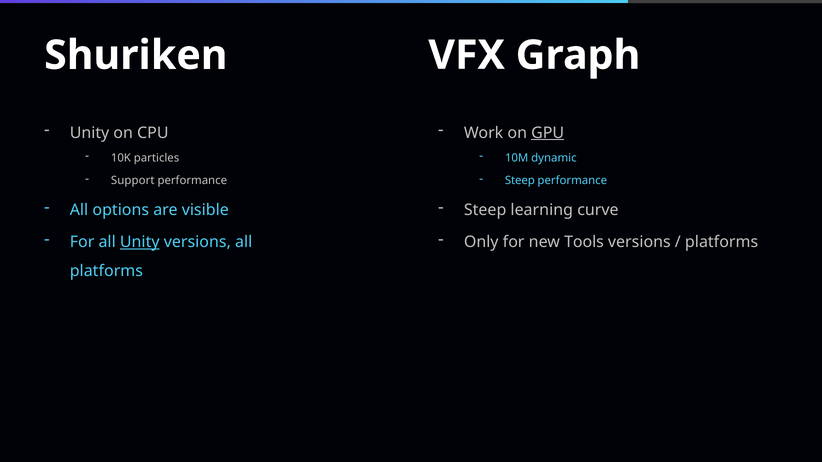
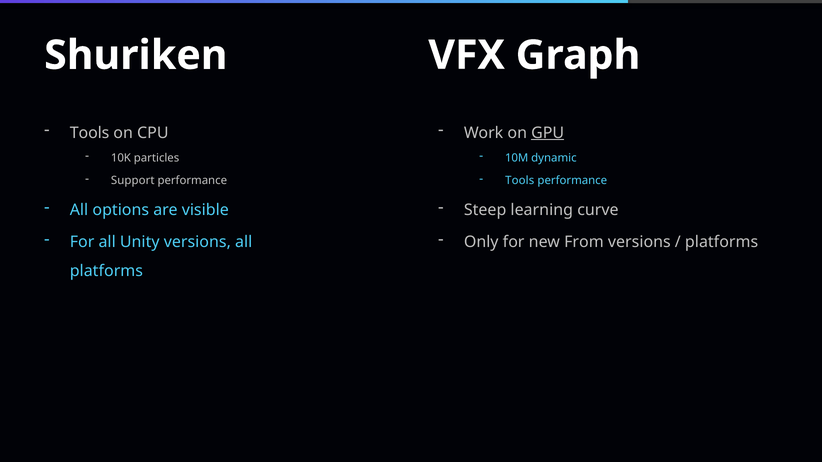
Unity: Unity -> Tools (90, 133)
Steep: Steep -> Tools (520, 181)
Unity underline: present -> none (140, 242)
Tools: Tools -> From (584, 242)
